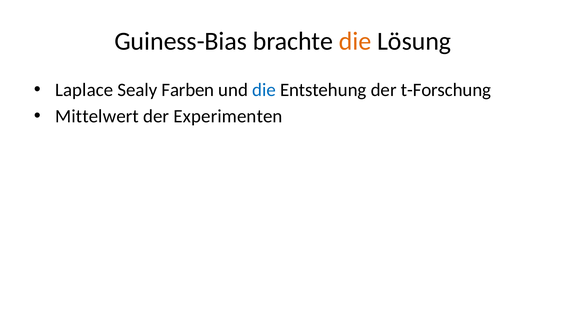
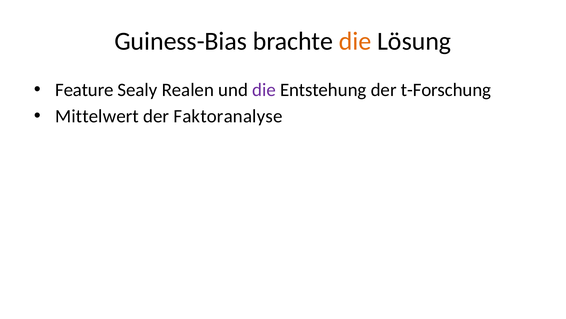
Laplace: Laplace -> Feature (84, 90)
Farben: Farben -> Realen (188, 90)
die colour: blue -> purple (264, 90)
Experimenten: Experimenten -> Faktoranalyse (228, 116)
